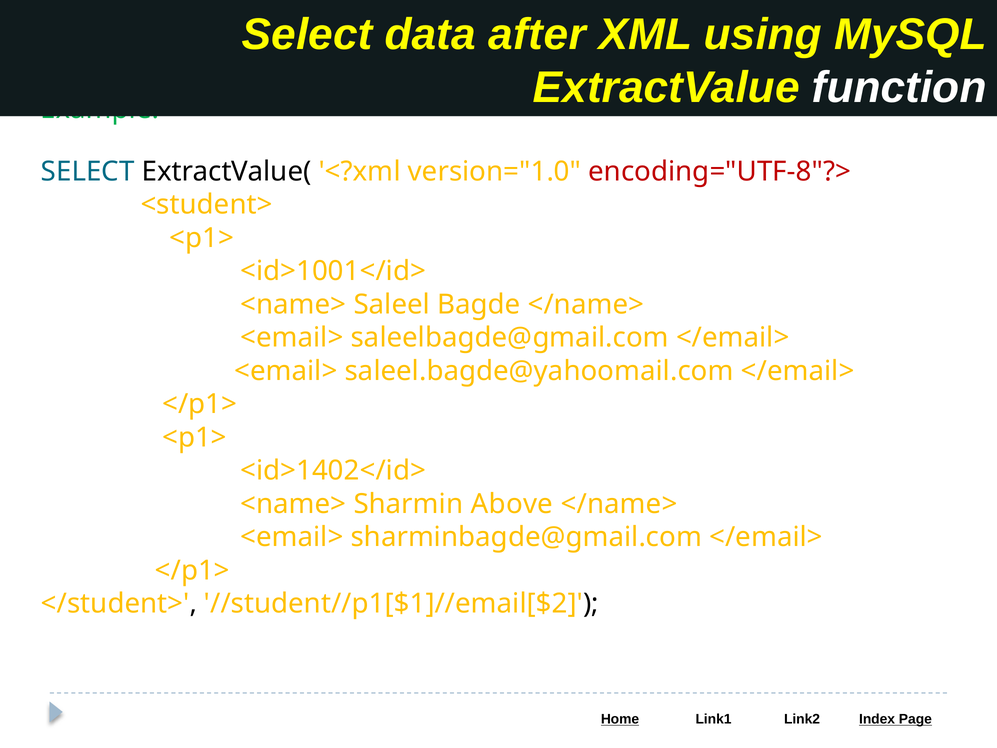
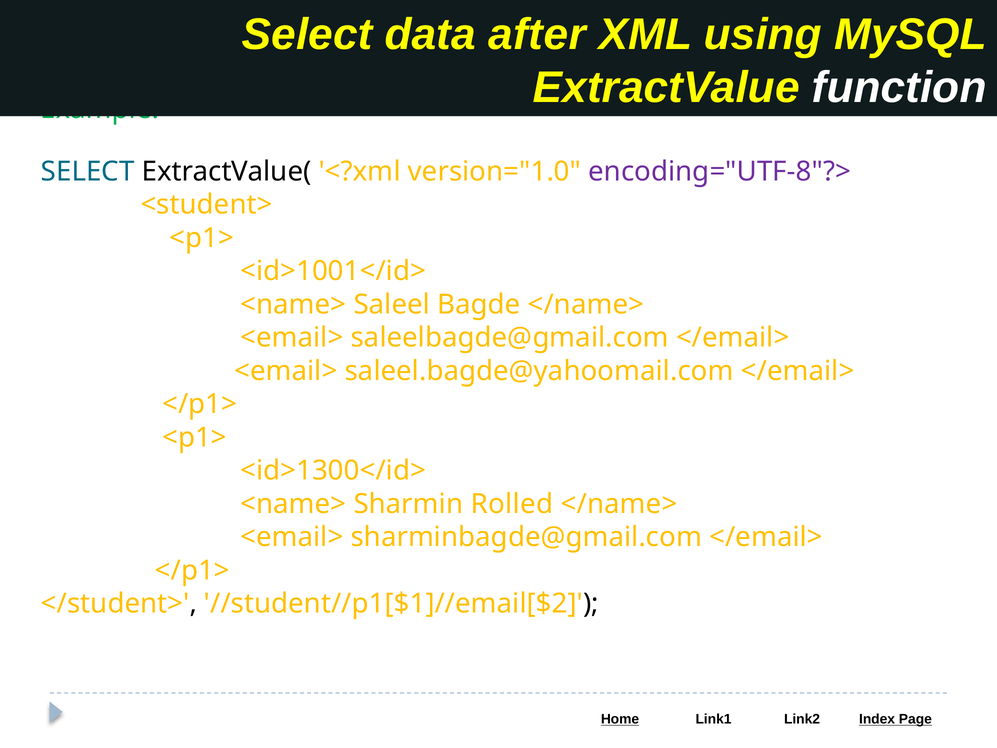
encoding="UTF-8"?> colour: red -> purple (720, 171)
<id>1402</id>: <id>1402</id> -> <id>1300</id> (333, 471)
Above: Above -> Rolled (512, 504)
